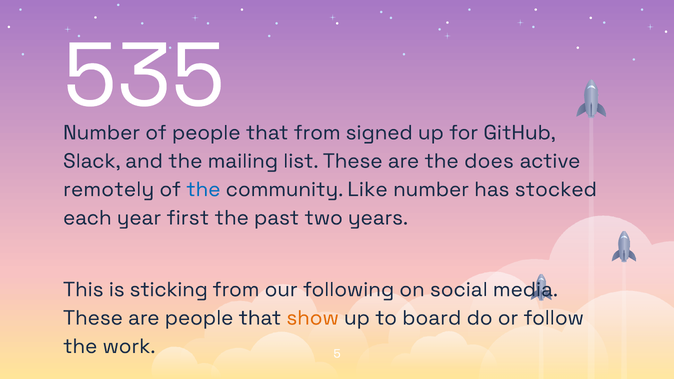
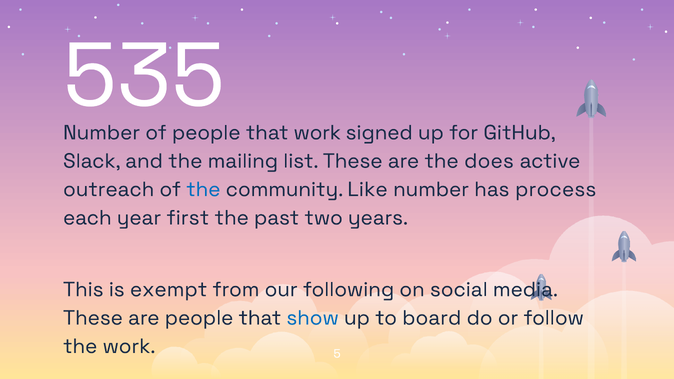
that from: from -> work (317, 133)
remotely: remotely -> outreach (109, 189)
stocked: stocked -> process (556, 189)
sticking: sticking -> exempt (169, 290)
show colour: orange -> blue (313, 318)
